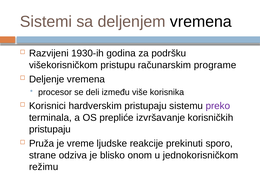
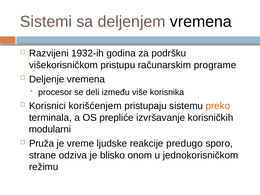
1930-ih: 1930-ih -> 1932-ih (88, 53)
hardverskim: hardverskim -> korišćenjem (95, 106)
preko colour: purple -> orange (218, 106)
pristupaju: pristupaju -> modularni (50, 129)
prekinuti: prekinuti -> predugo (184, 144)
